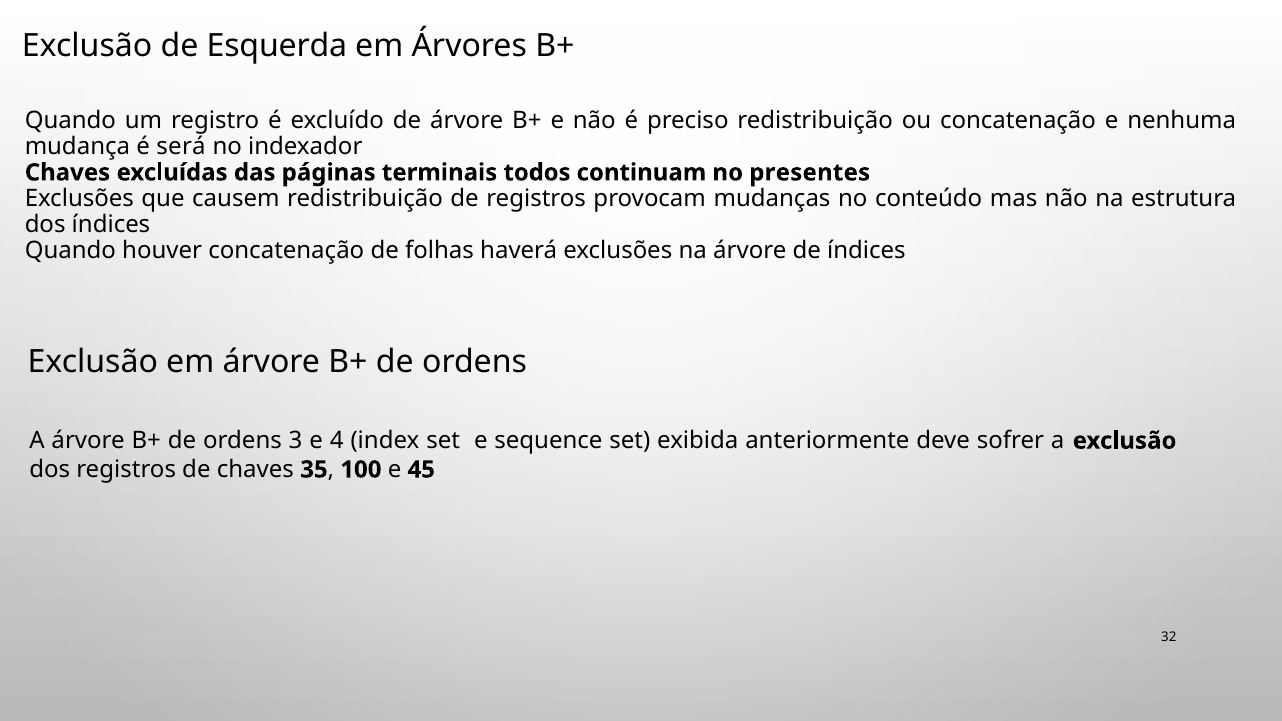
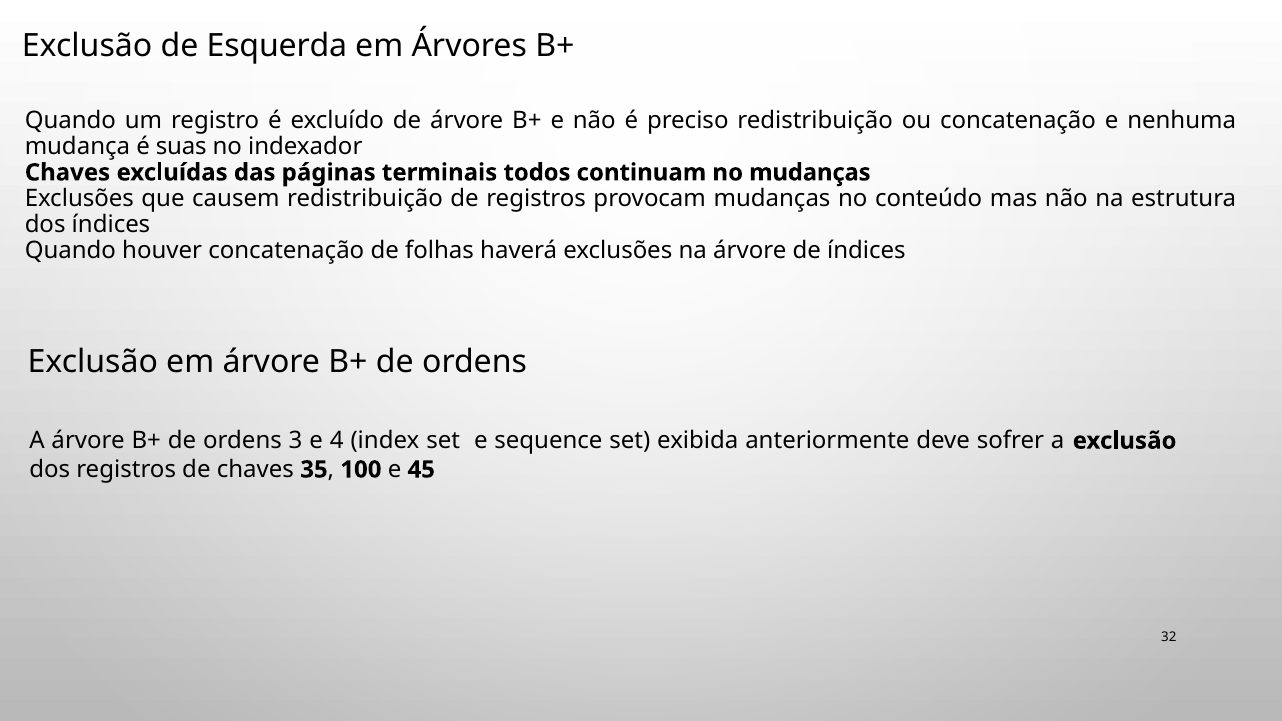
será: será -> suas (181, 147)
no presentes: presentes -> mudanças (810, 173)
